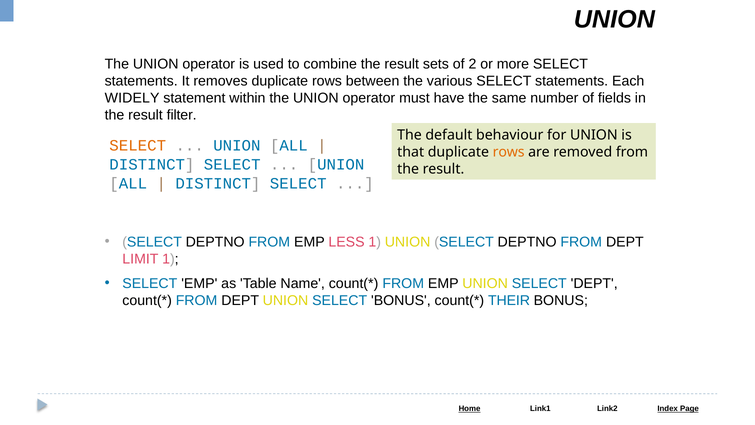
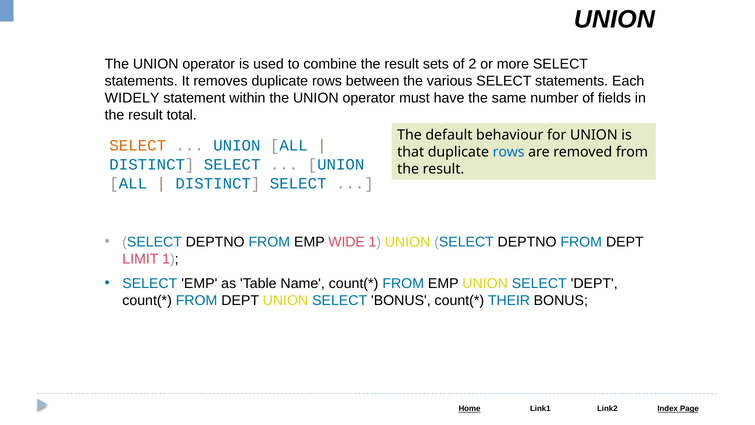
filter: filter -> total (182, 115)
rows colour: orange -> blue (509, 152)
LESS: LESS -> WIDE (347, 242)
